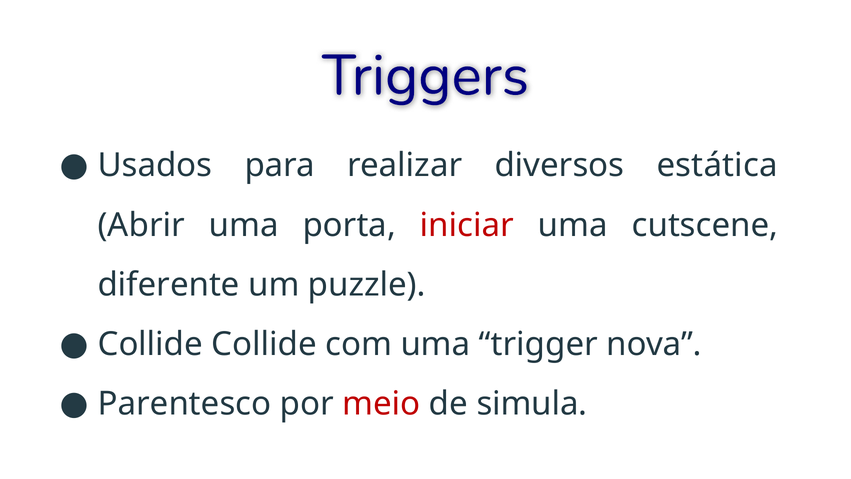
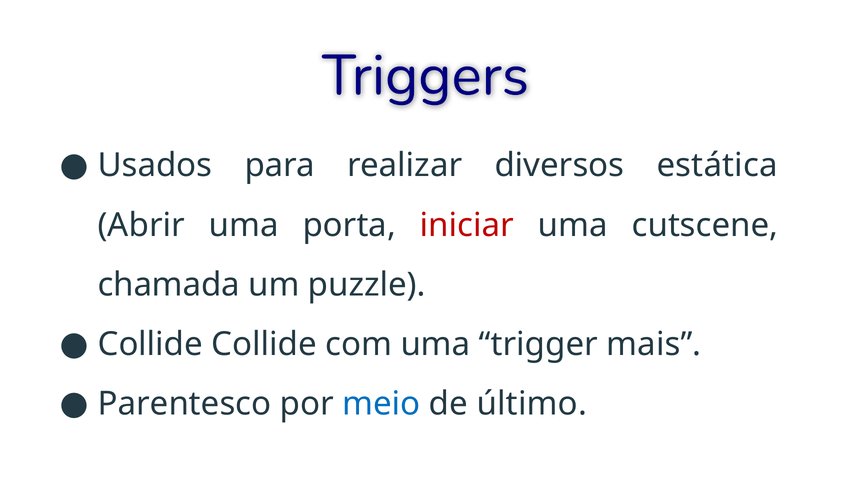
diferente: diferente -> chamada (169, 285)
nova: nova -> mais (654, 344)
meio colour: red -> blue (381, 404)
simula: simula -> último (532, 404)
